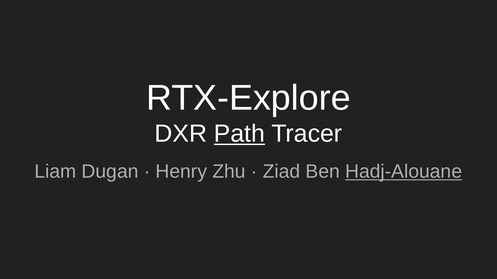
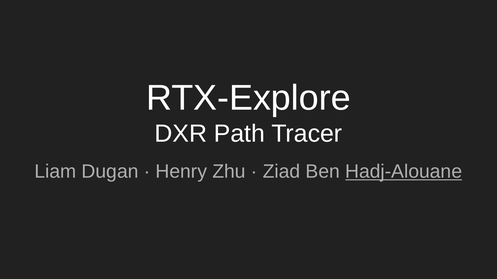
Path underline: present -> none (239, 134)
